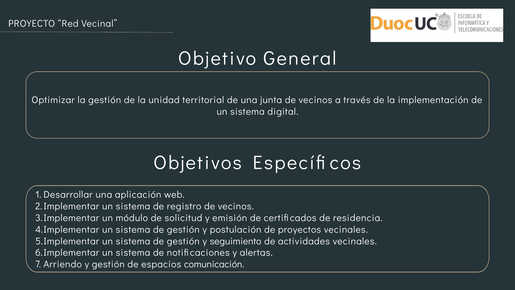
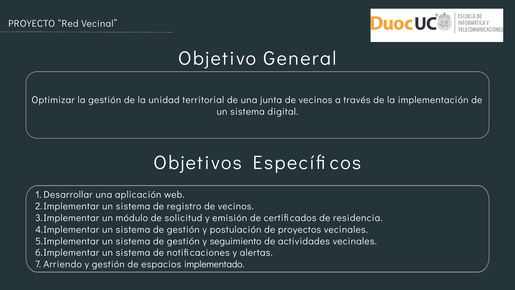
comunicación: comunicación -> implementado (214, 264)
